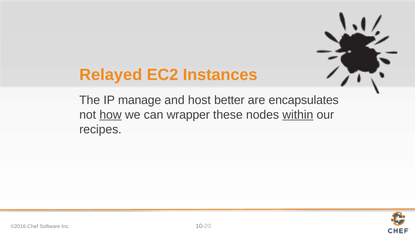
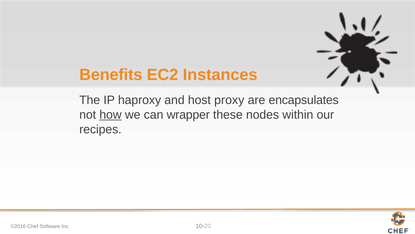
Relayed: Relayed -> Benefits (111, 75)
manage: manage -> haproxy (140, 100)
better: better -> proxy (229, 100)
within underline: present -> none (298, 114)
